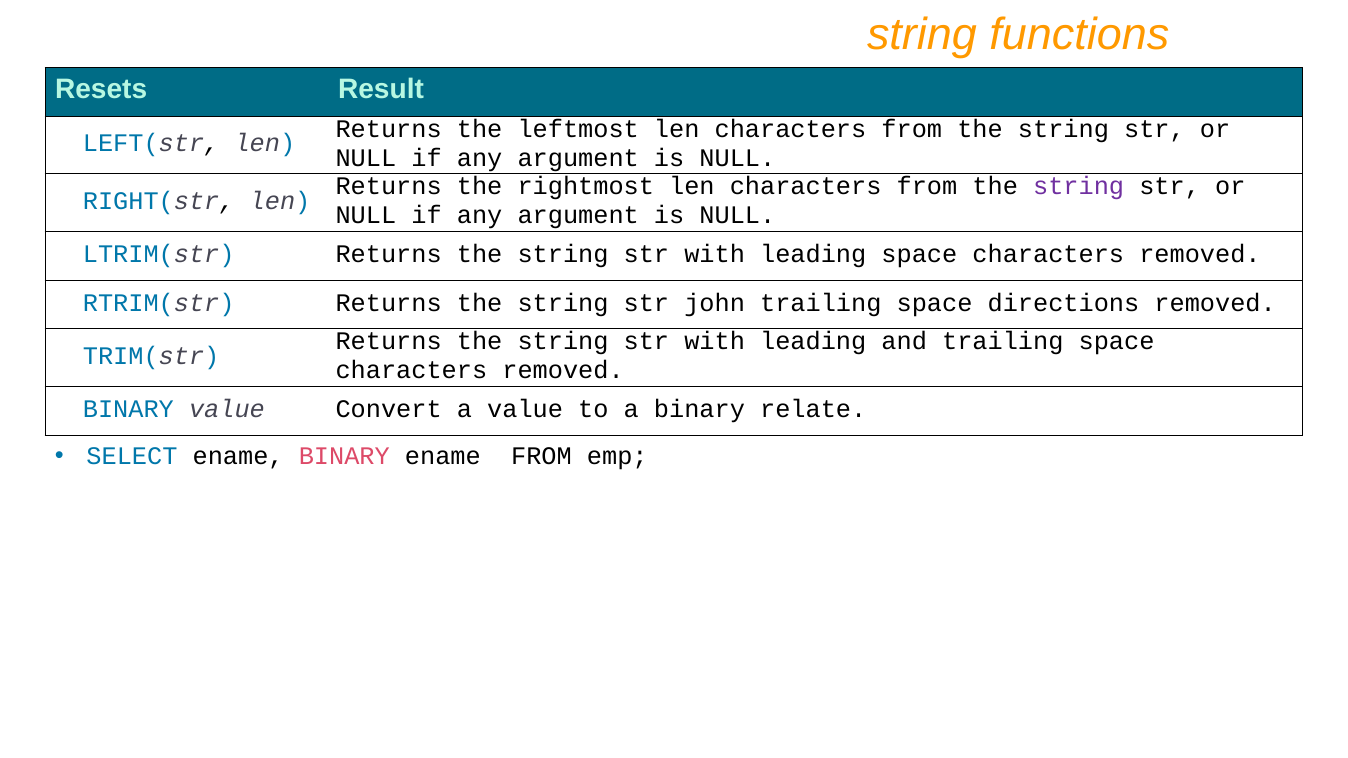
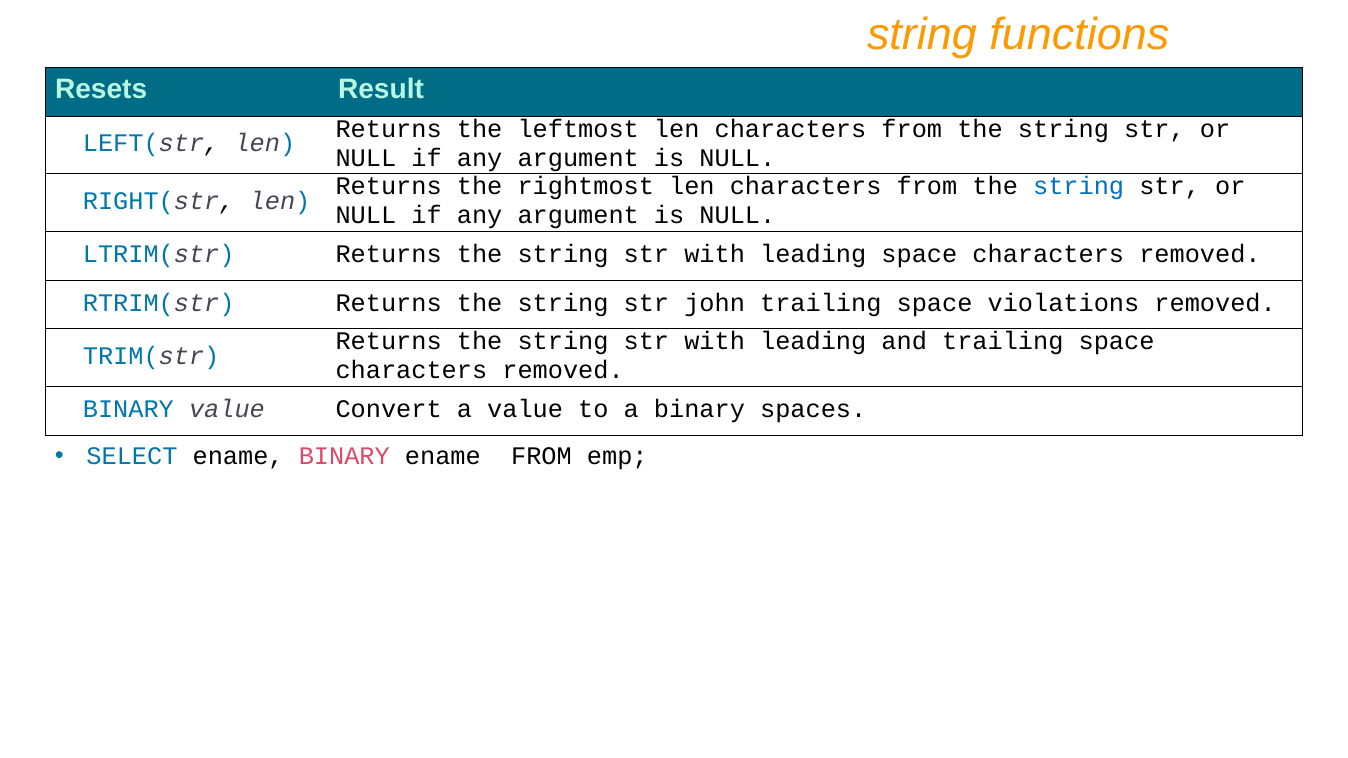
string colour: purple -> blue (1079, 187)
directions: directions -> violations (1063, 303)
relate: relate -> spaces (813, 409)
